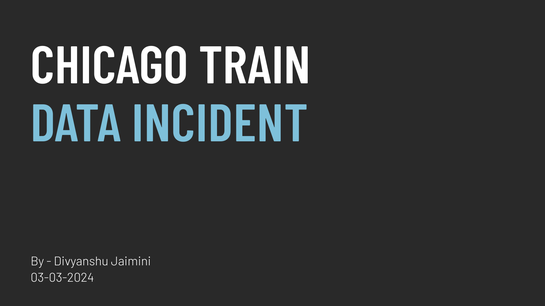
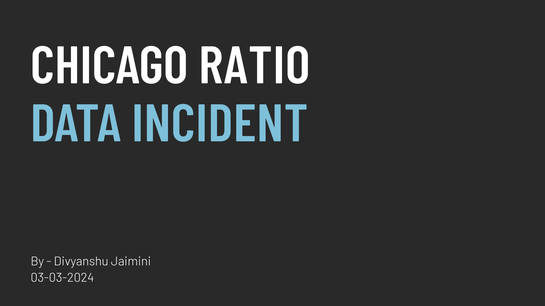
TRAIN: TRAIN -> RATIO (255, 66)
